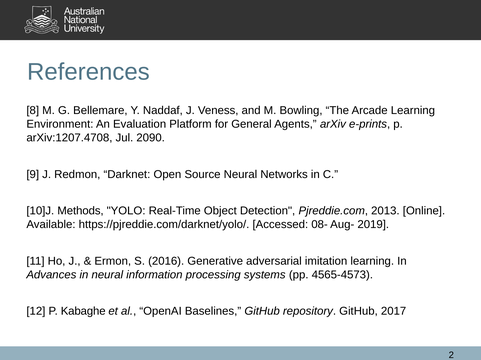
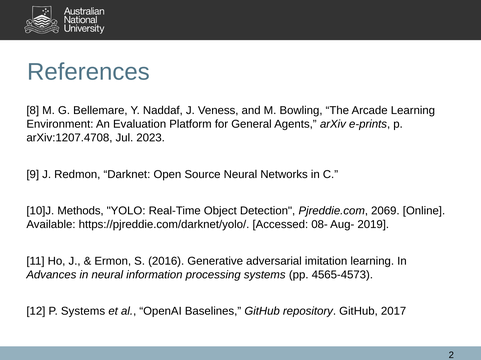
2090: 2090 -> 2023 (151, 138)
2013: 2013 -> 2069 (385, 211)
P Kabaghe: Kabaghe -> Systems (83, 312)
